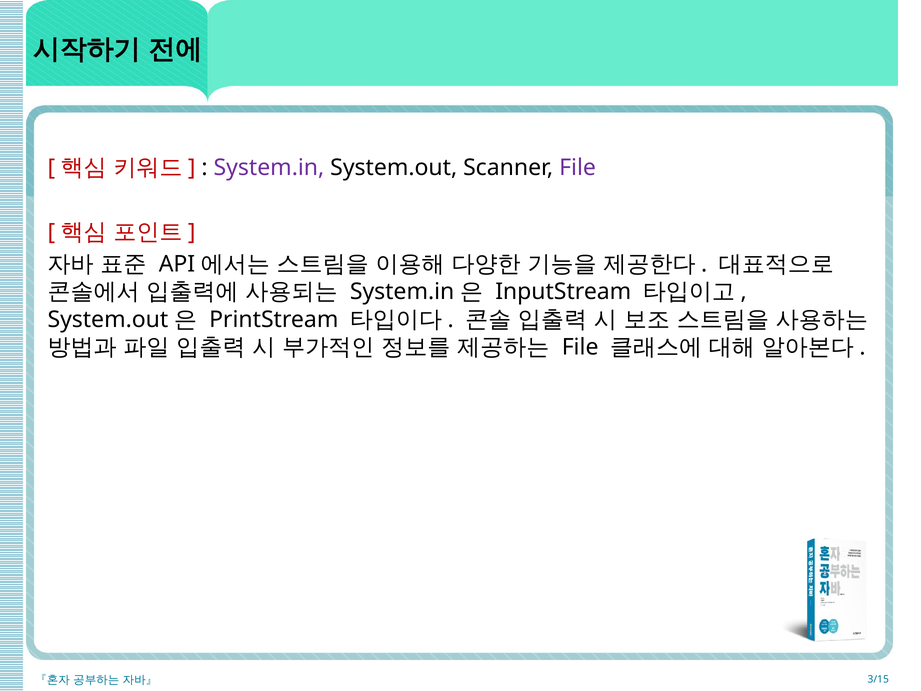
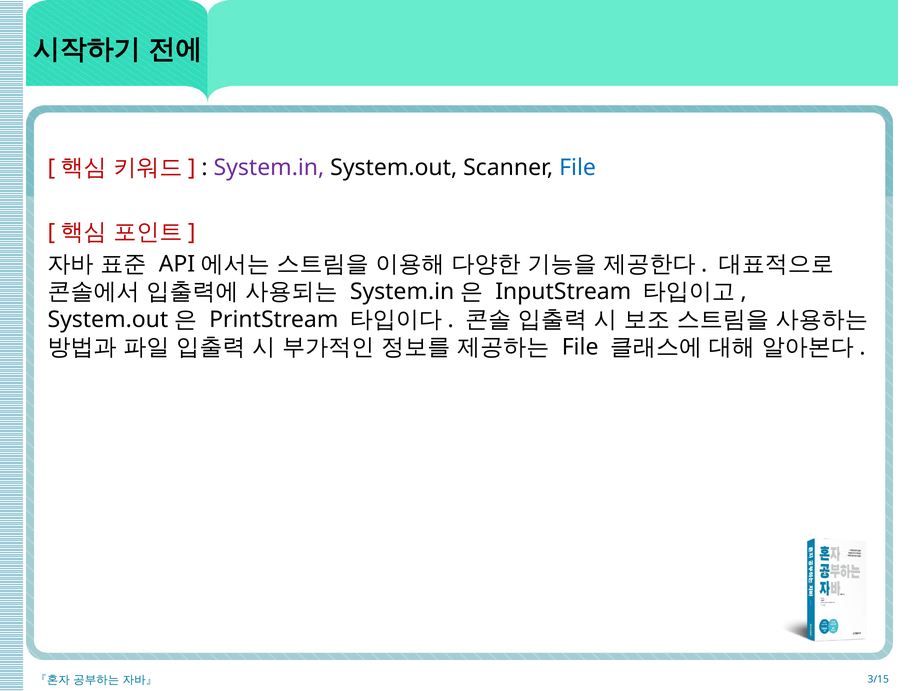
File colour: purple -> blue (578, 167)
